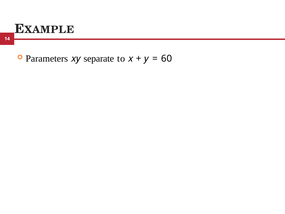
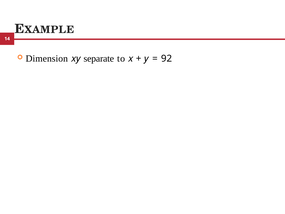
Parameters: Parameters -> Dimension (47, 58)
60: 60 -> 92 (167, 58)
